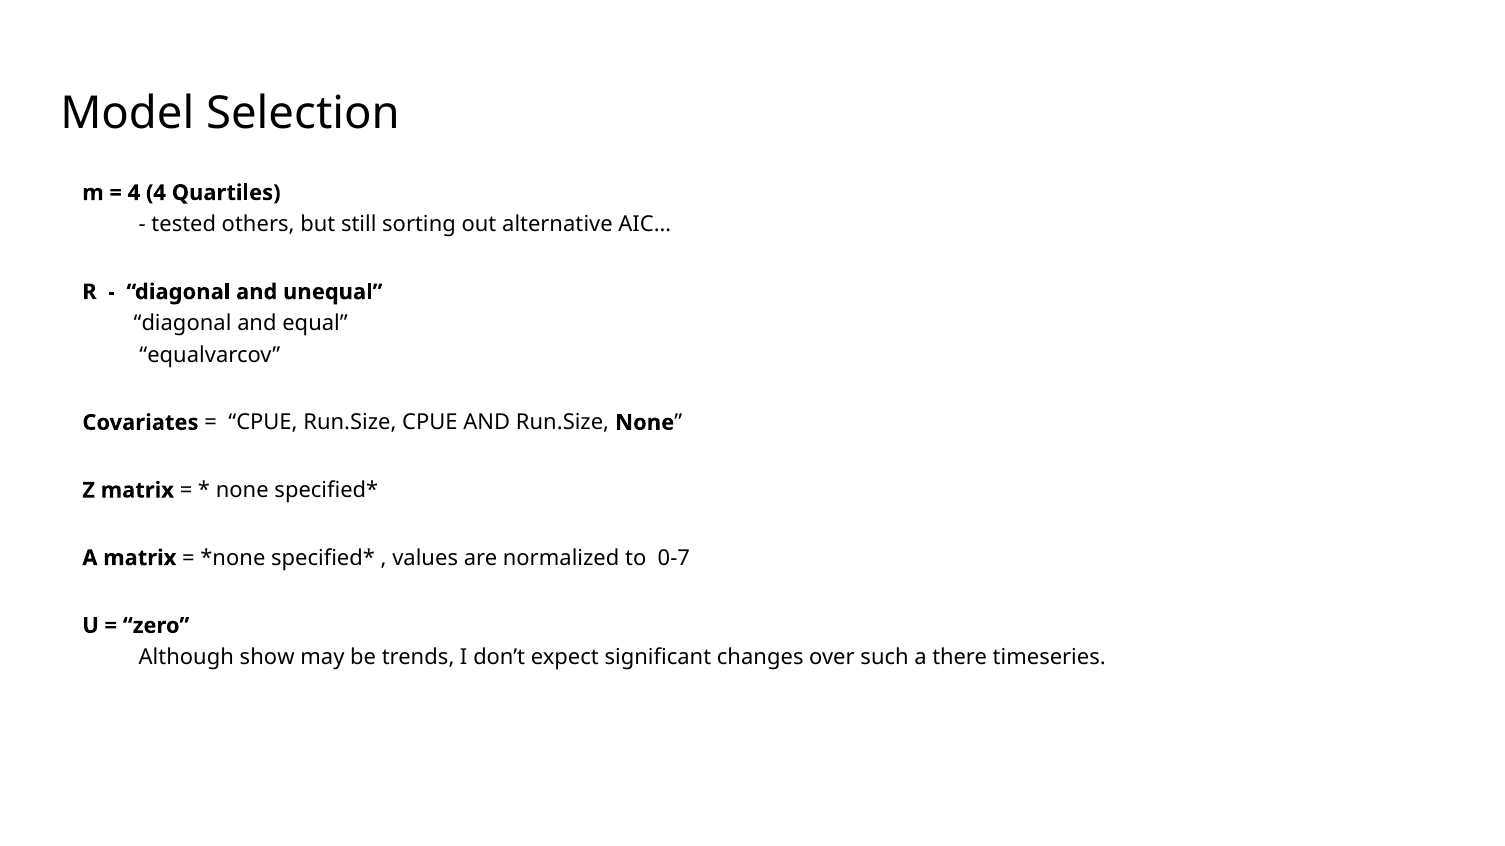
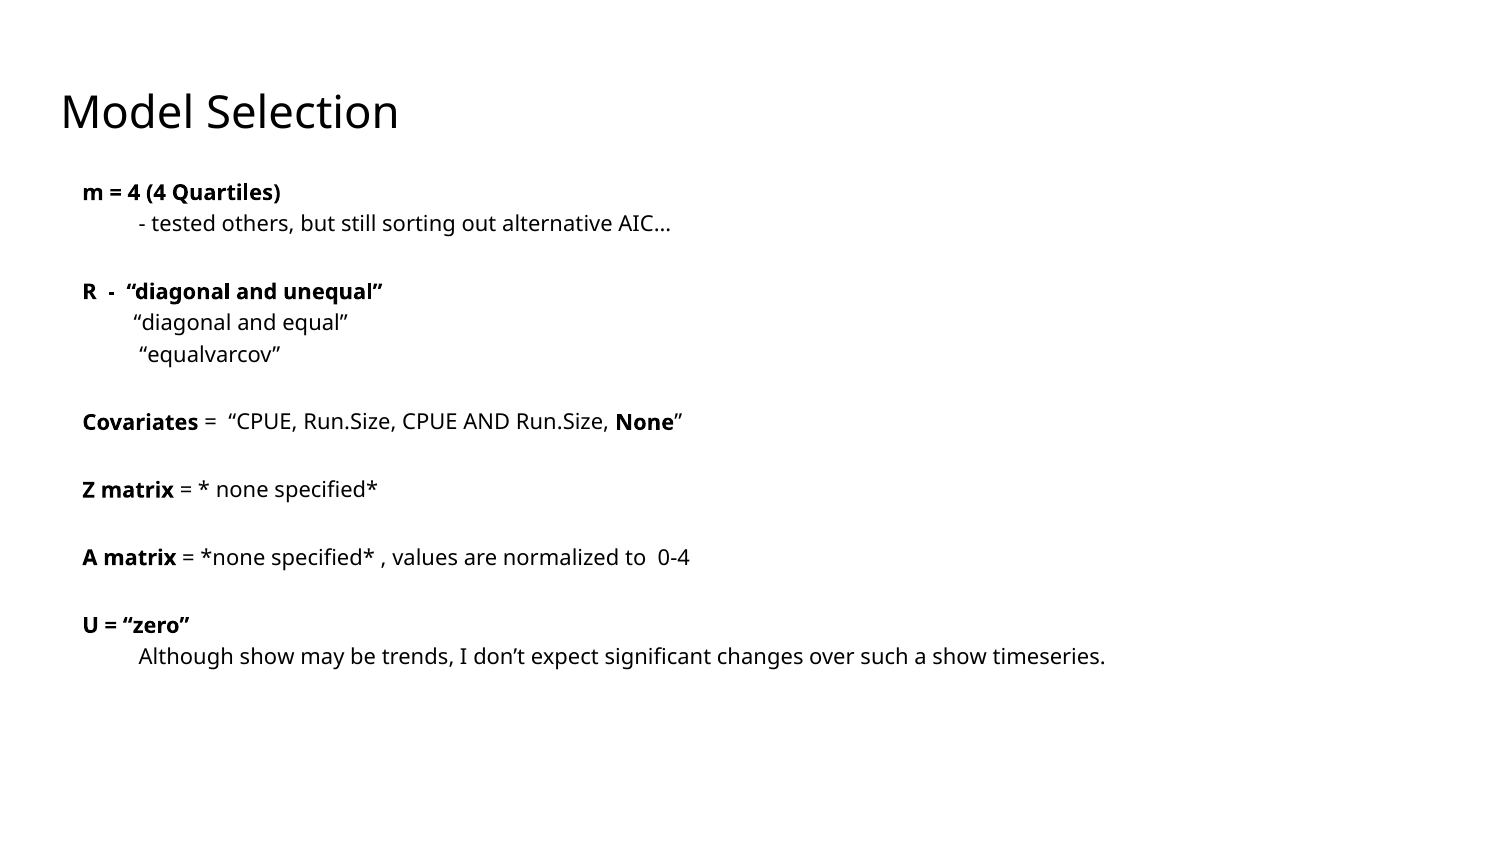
0-7: 0-7 -> 0-4 (674, 558)
a there: there -> show (960, 658)
